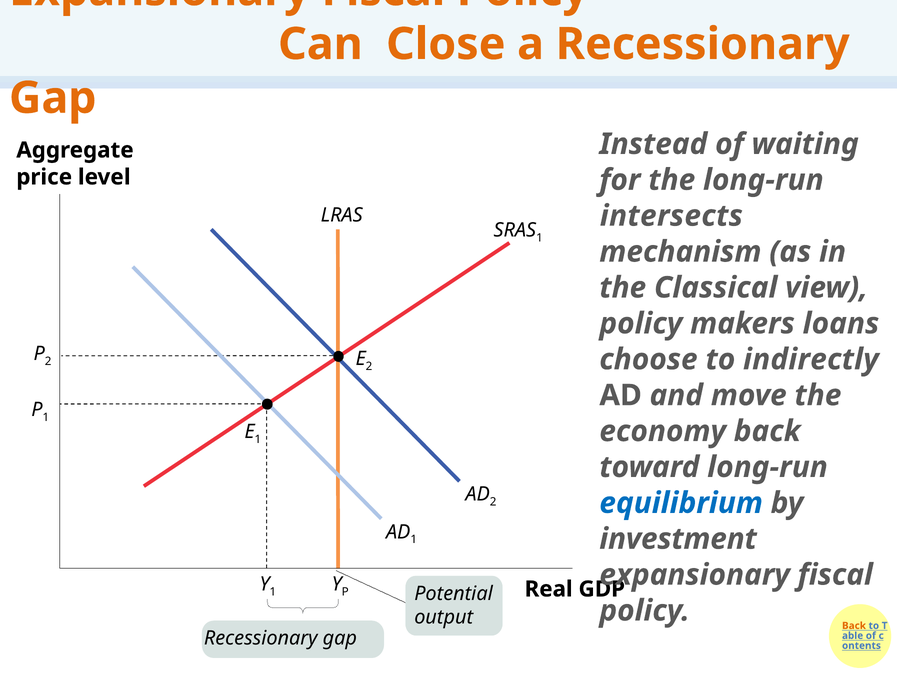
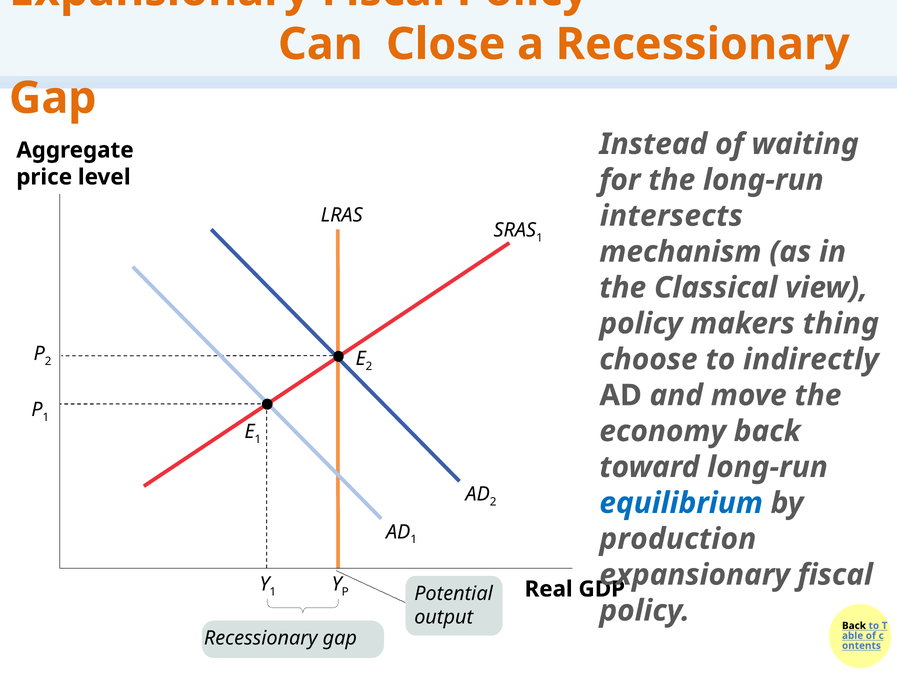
loans: loans -> thing (841, 323)
investment: investment -> production (678, 539)
Back colour: orange -> black (854, 625)
